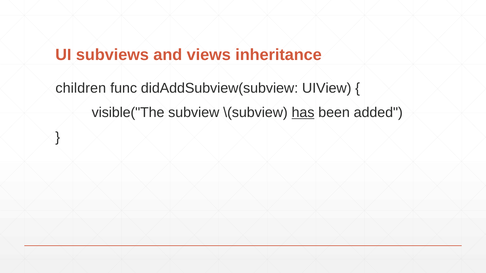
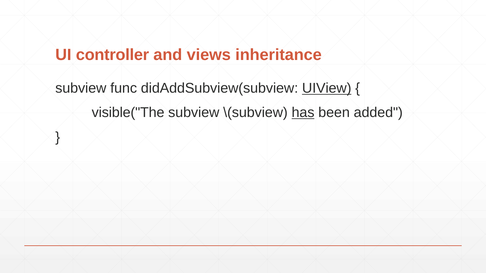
subviews: subviews -> controller (113, 55)
children: children -> subview (81, 88)
UIView underline: none -> present (327, 88)
